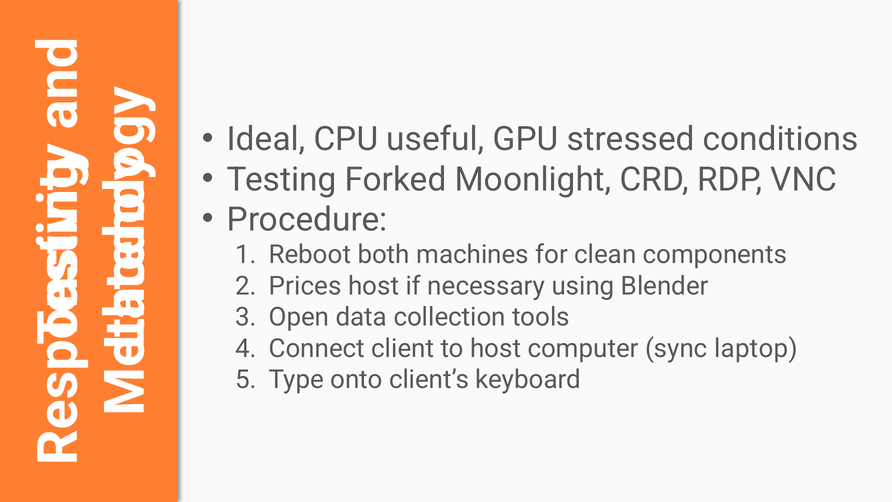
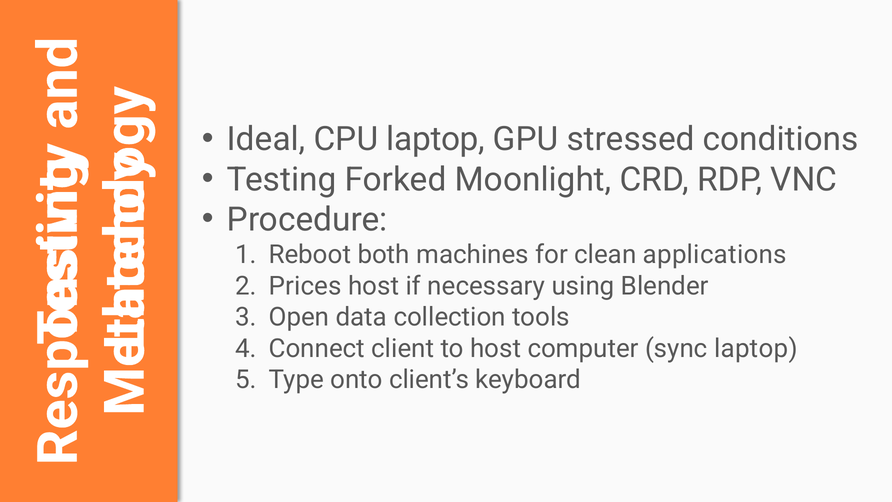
CPU useful: useful -> laptop (436, 139)
components: components -> applications (715, 255)
